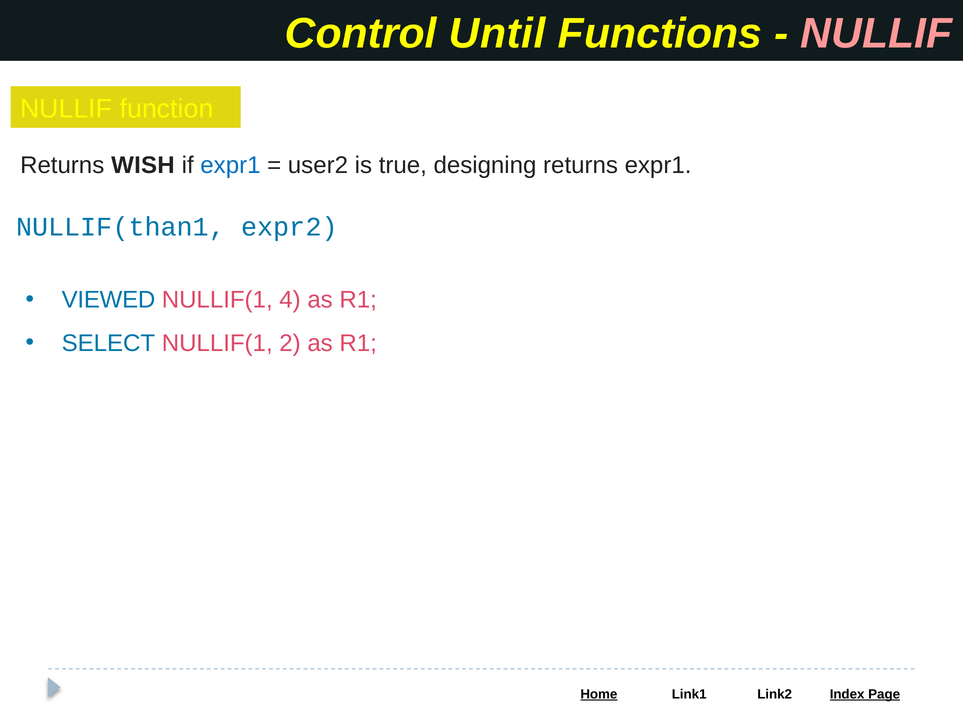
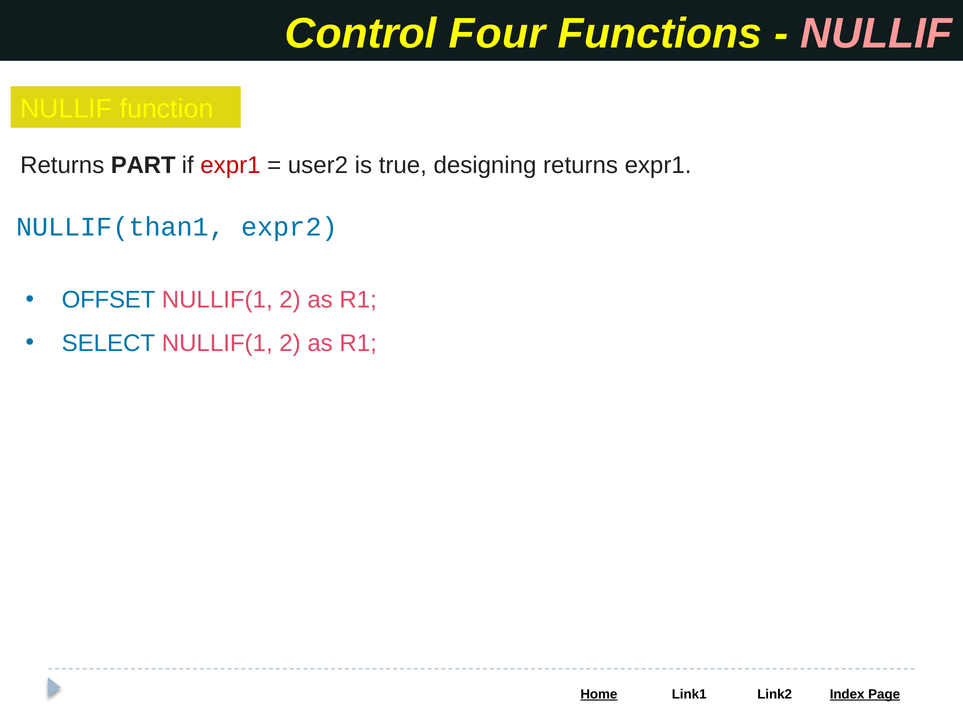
Until: Until -> Four (497, 33)
WISH: WISH -> PART (143, 165)
expr1 colour: blue -> red (230, 165)
VIEWED: VIEWED -> OFFSET (109, 300)
4: 4 -> 2 (290, 300)
